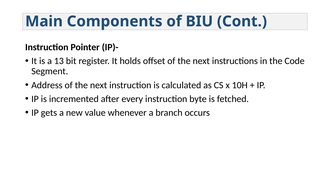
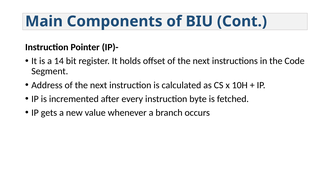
13: 13 -> 14 (59, 61)
